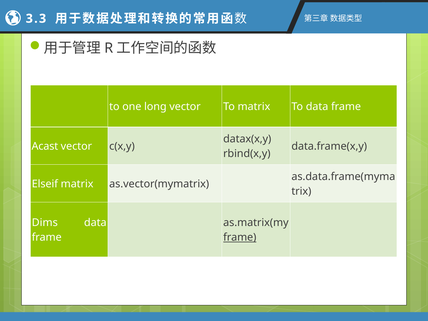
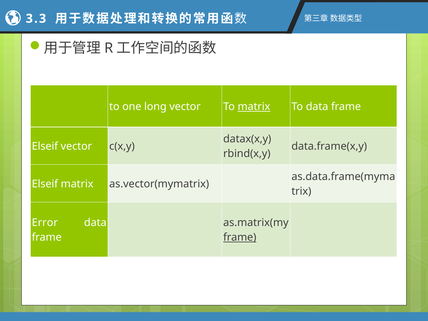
matrix underline: none -> present (254, 107)
Acast: Acast -> Elseif (45, 146)
Dims: Dims -> Error (45, 223)
